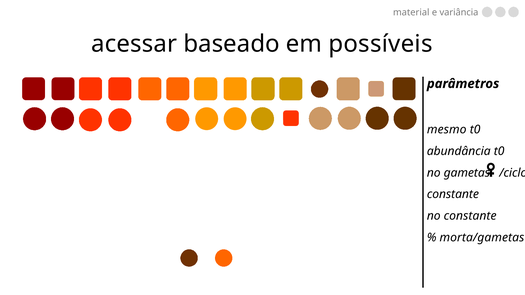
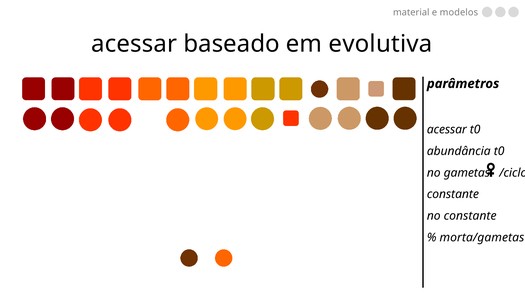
variância: variância -> modelos (459, 12)
possíveis: possíveis -> evolutiva (381, 44)
mesmo: mesmo -> acessar (447, 130)
